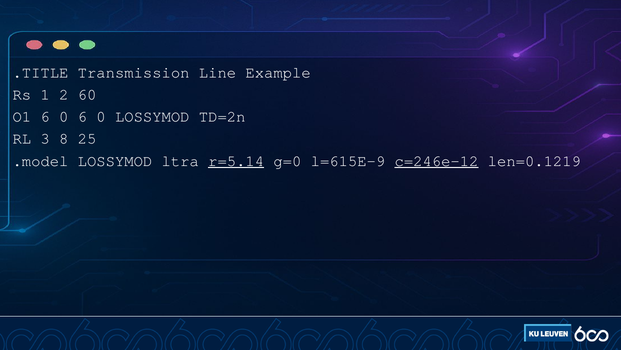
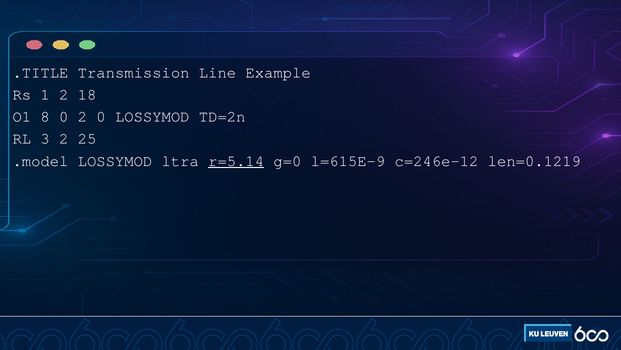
60: 60 -> 18 (87, 95)
O1 6: 6 -> 8 (45, 117)
0 6: 6 -> 2 (82, 117)
3 8: 8 -> 2 (64, 139)
c=246e-12 underline: present -> none (436, 161)
